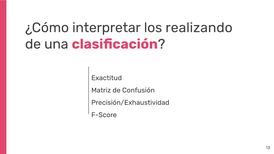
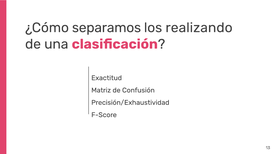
interpretar: interpretar -> separamos (107, 28)
